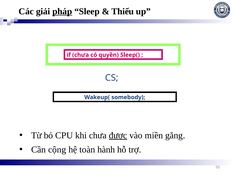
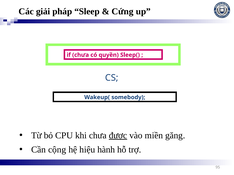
pháp underline: present -> none (62, 11)
Thiểu: Thiểu -> Cứng (123, 11)
toàn: toàn -> hiệu (87, 150)
